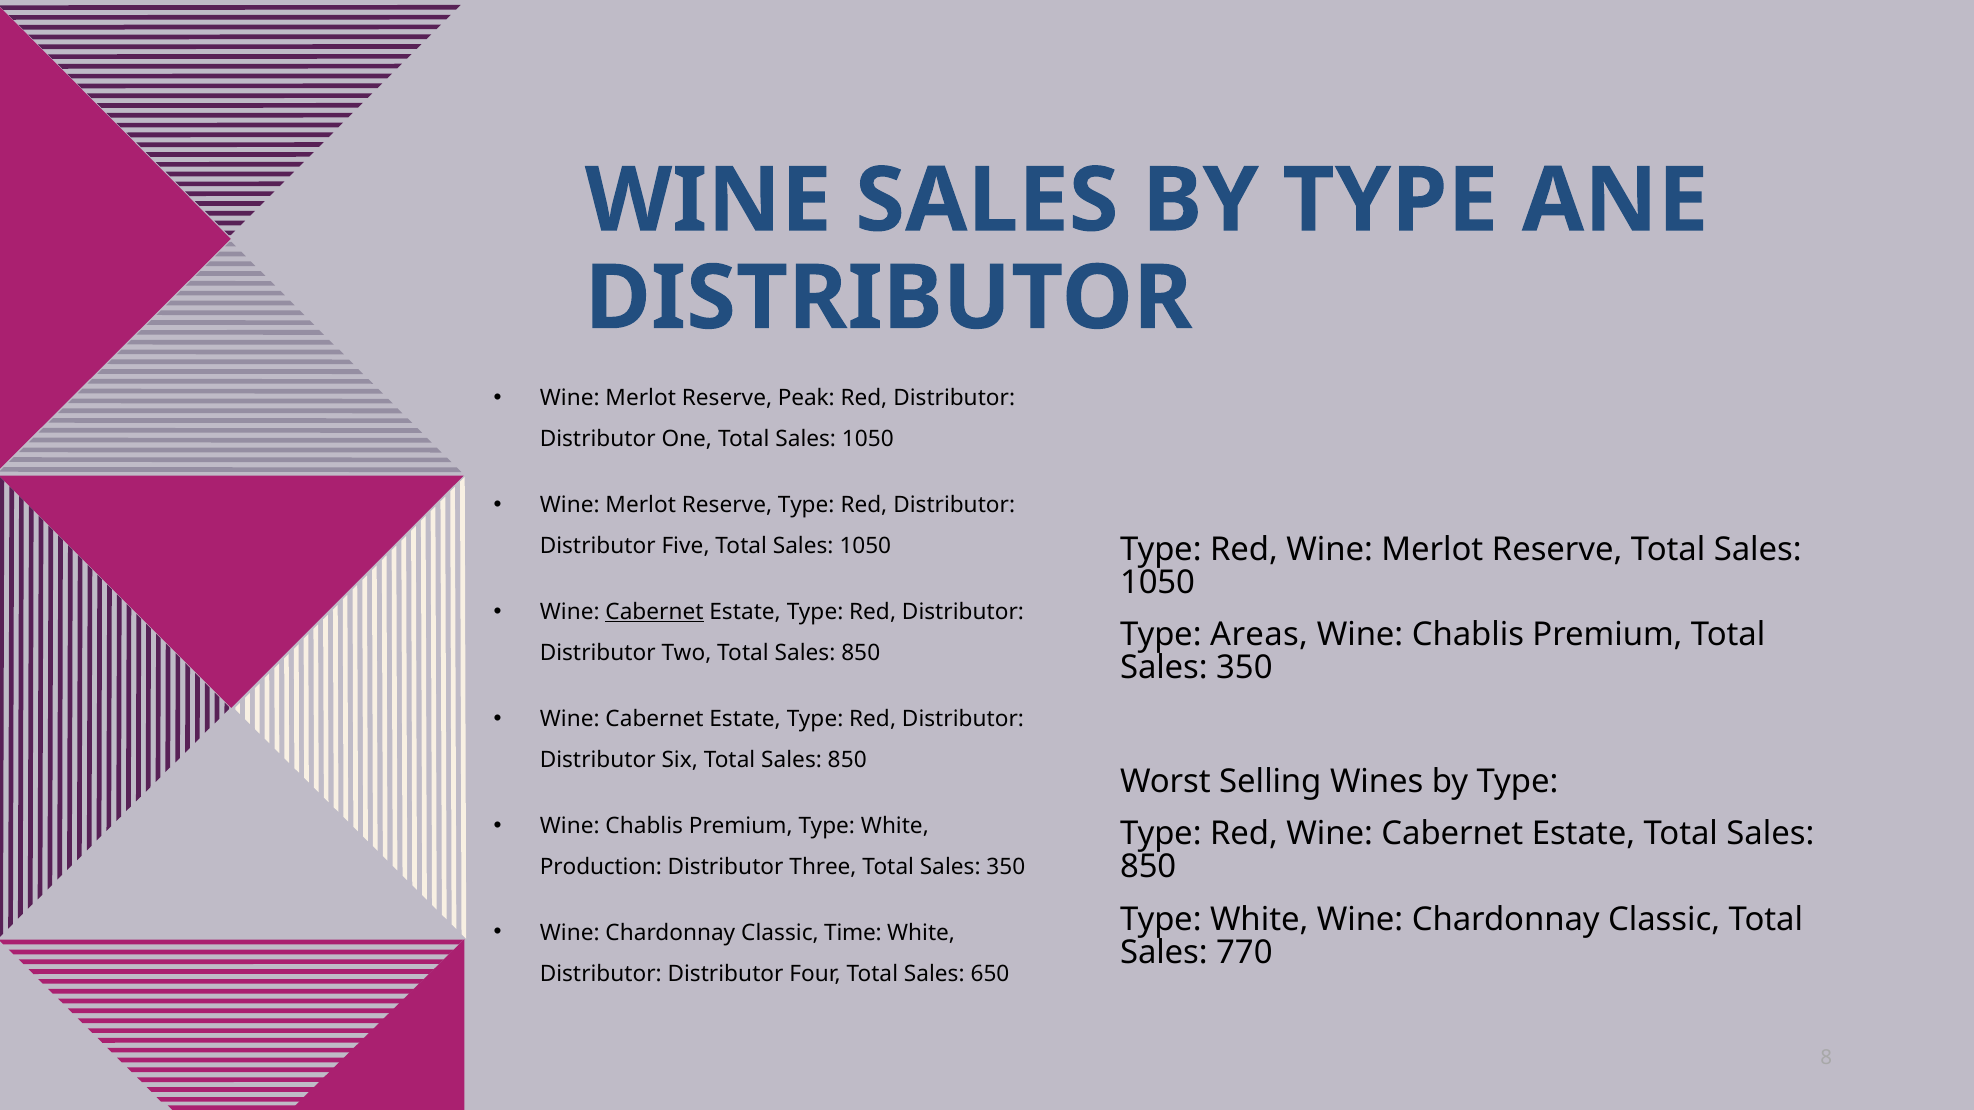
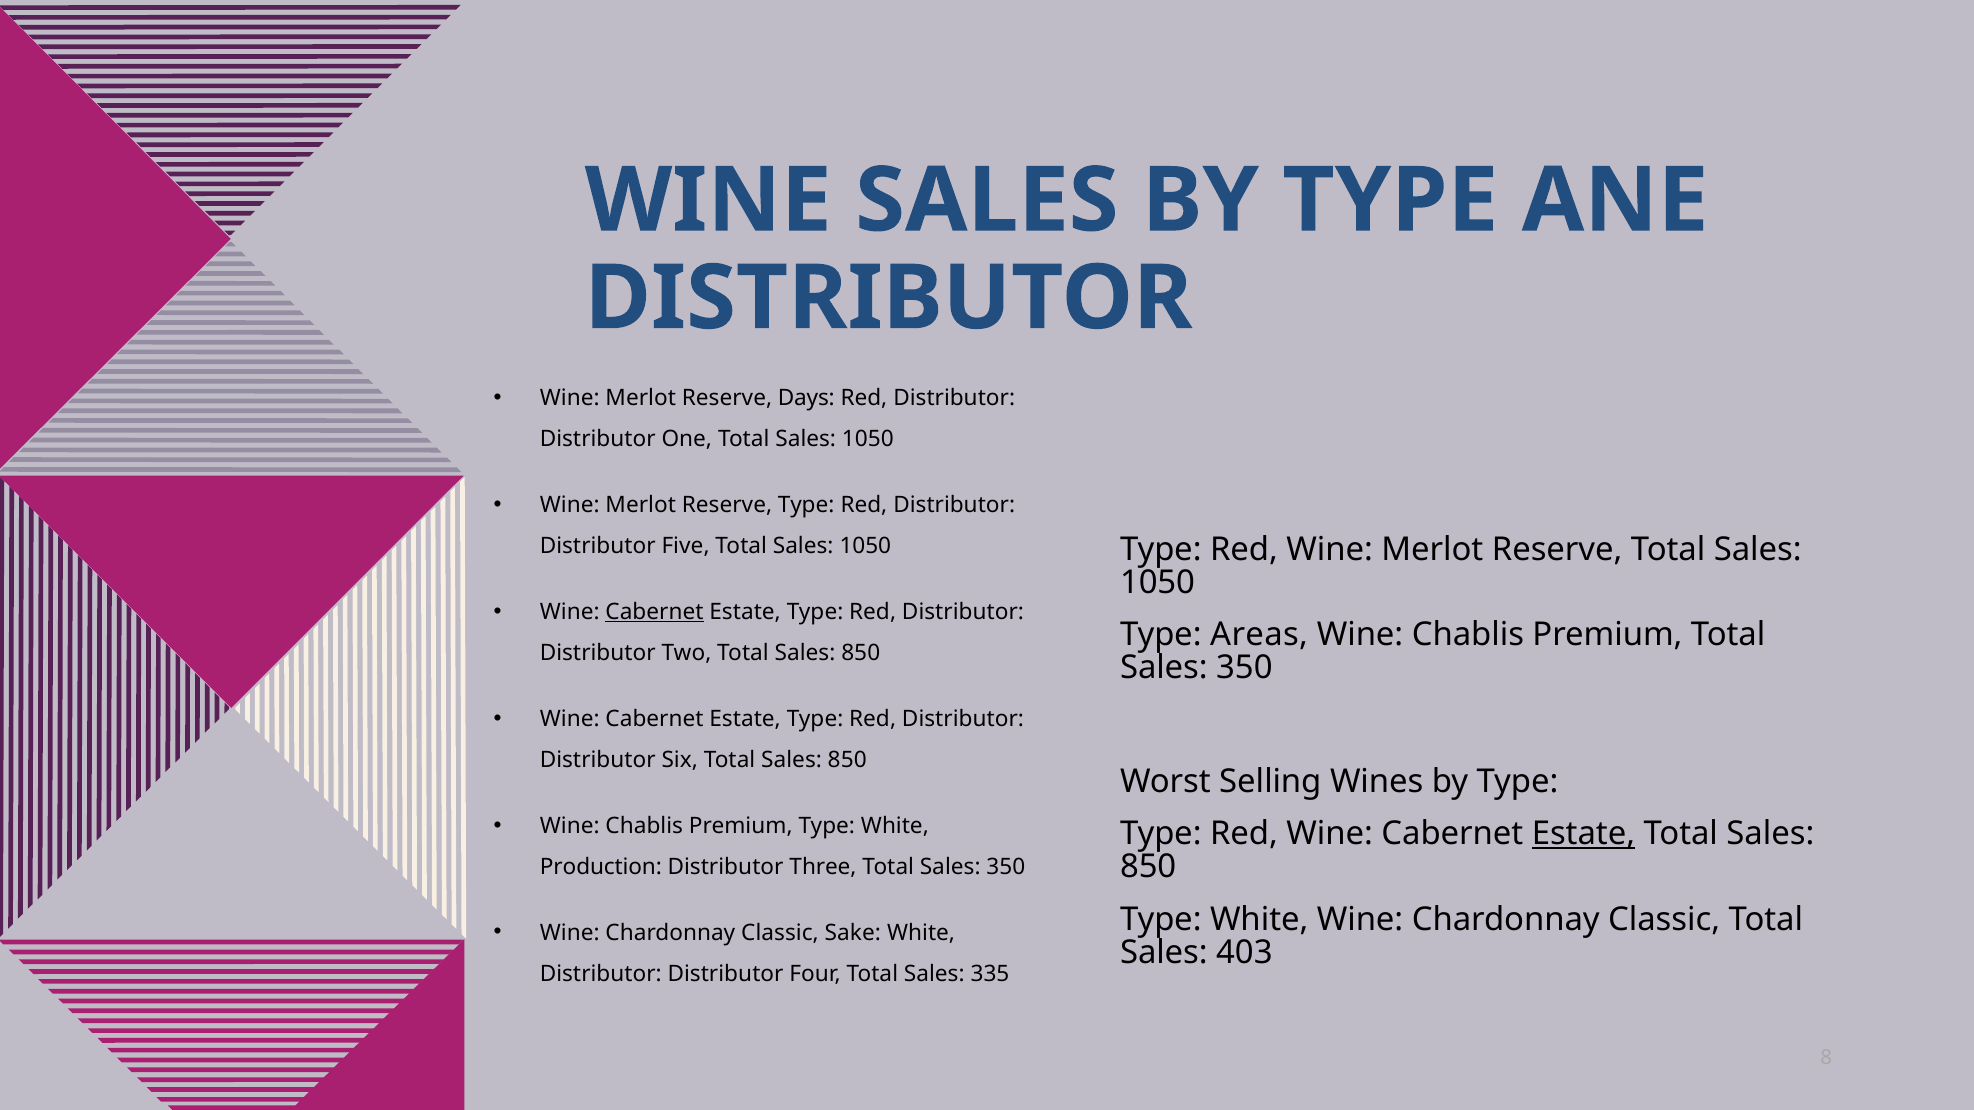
Peak: Peak -> Days (806, 398)
Estate underline: none -> present (1583, 834)
Time: Time -> Sake (853, 933)
770: 770 -> 403 (1244, 953)
650: 650 -> 335 (990, 974)
